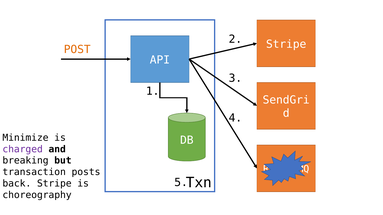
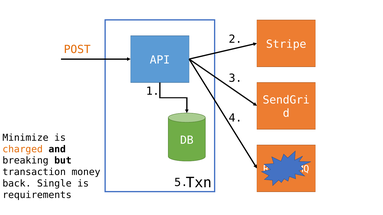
charged colour: purple -> orange (23, 149)
posts: posts -> money (86, 172)
back Stripe: Stripe -> Single (54, 184)
choreography: choreography -> requirements (37, 195)
